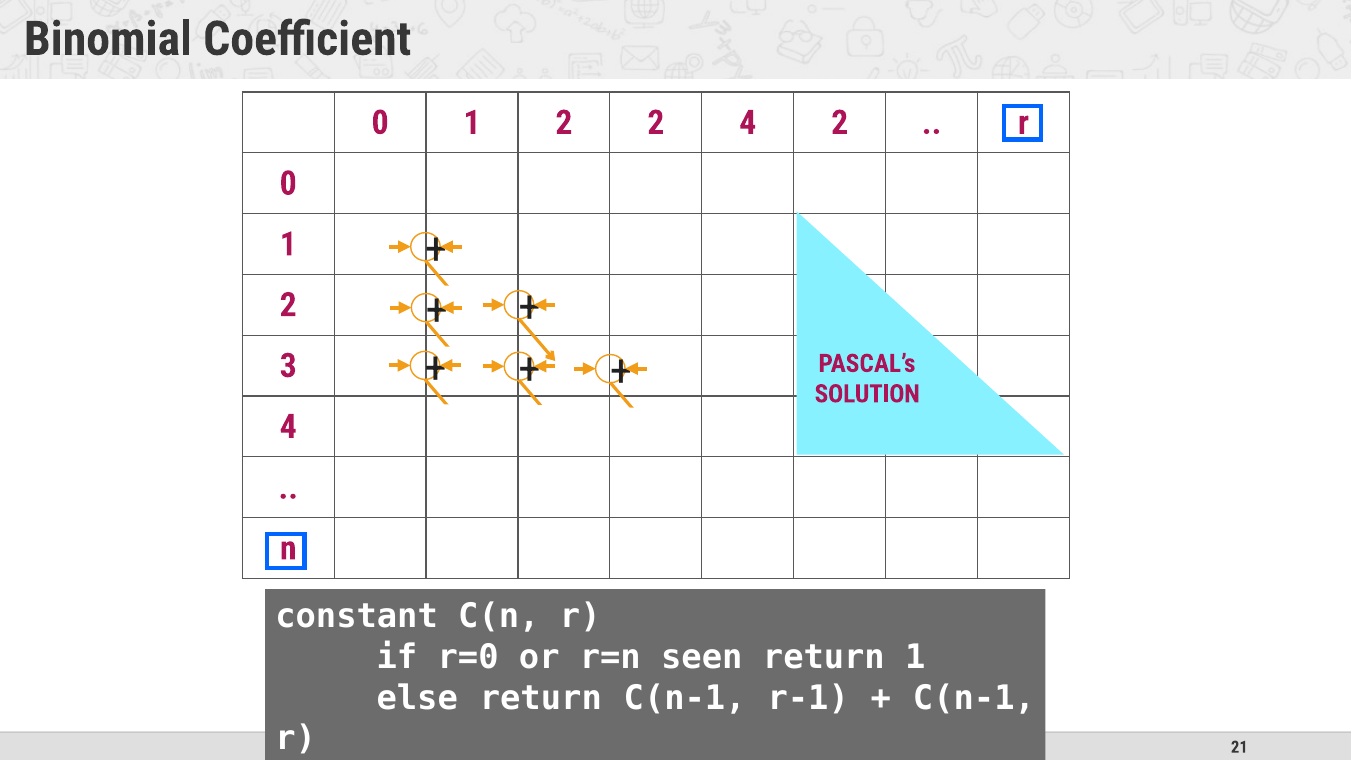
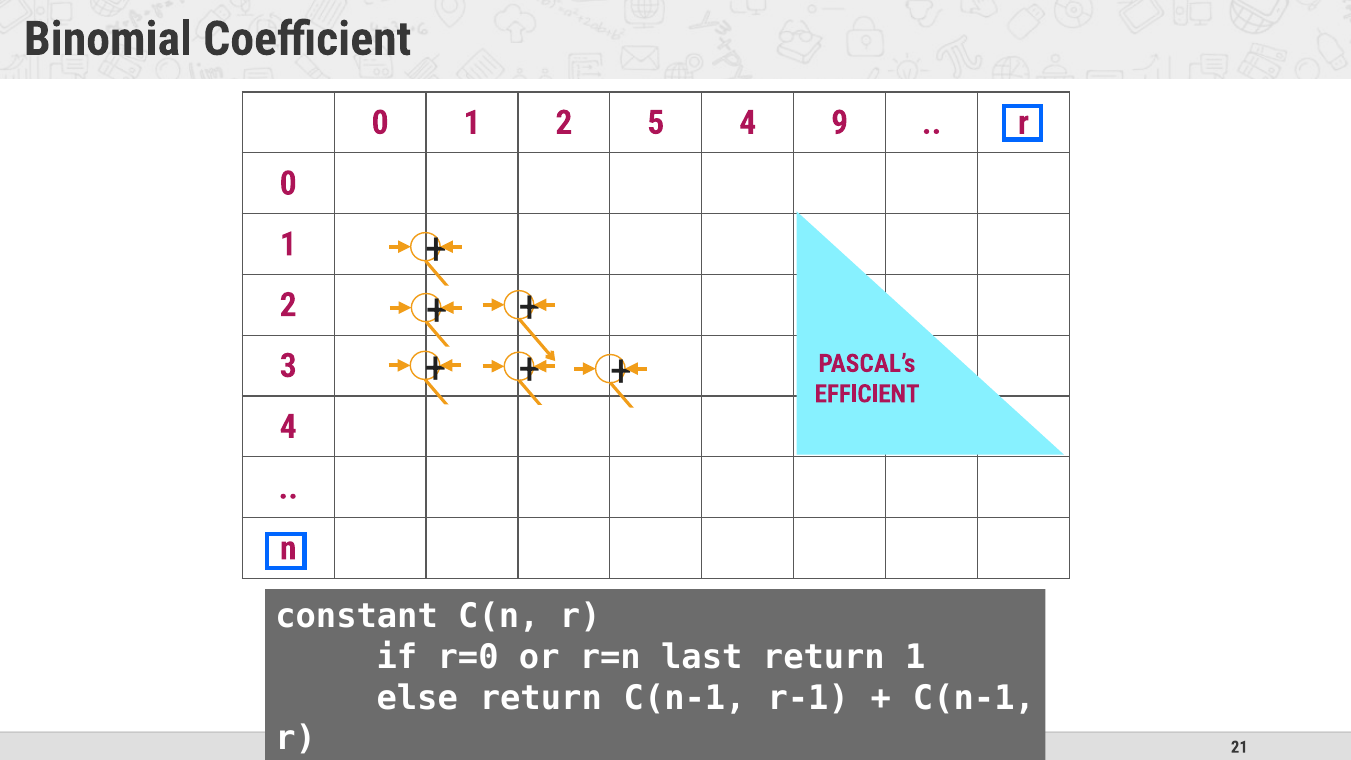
2 2: 2 -> 5 (656, 123)
4 2: 2 -> 9 (840, 123)
SOLUTION: SOLUTION -> EFFICIENT (867, 394)
seen: seen -> last (702, 657)
